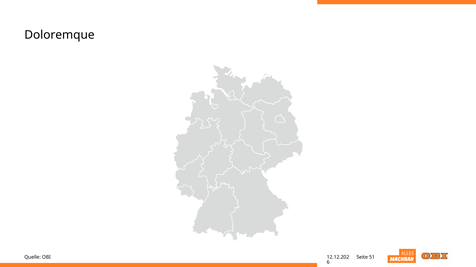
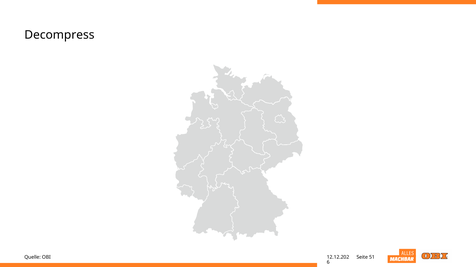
Doloremque: Doloremque -> Decompress (59, 35)
